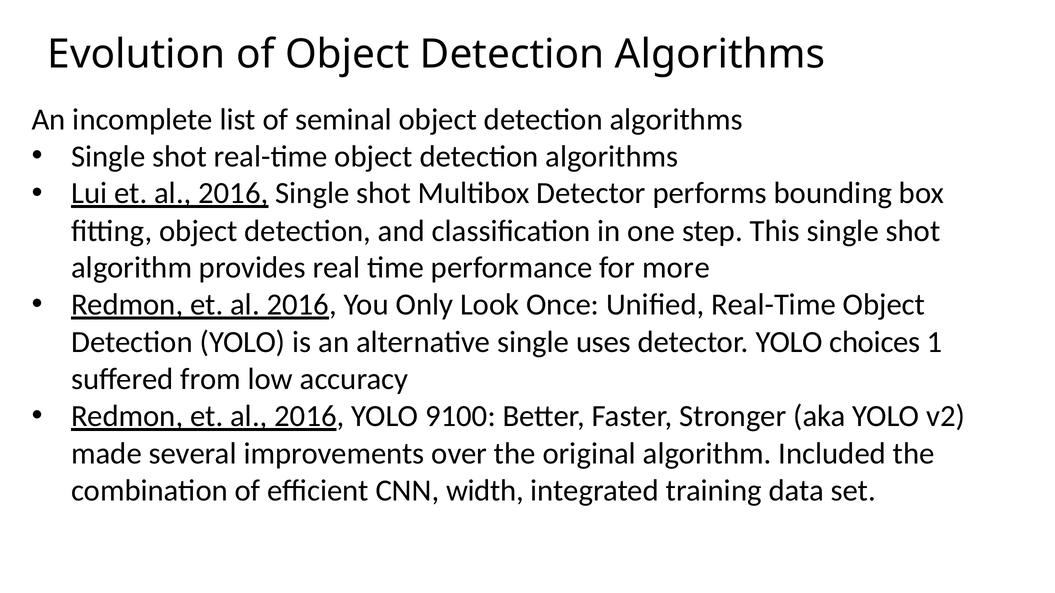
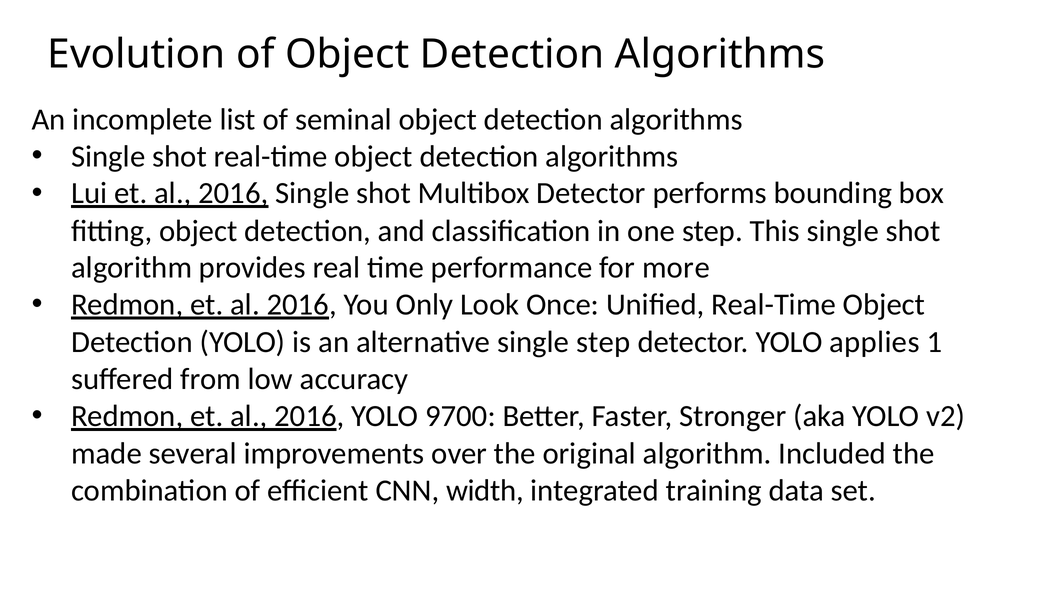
single uses: uses -> step (603, 343)
choices: choices -> applies (875, 343)
9100: 9100 -> 9700 (460, 416)
